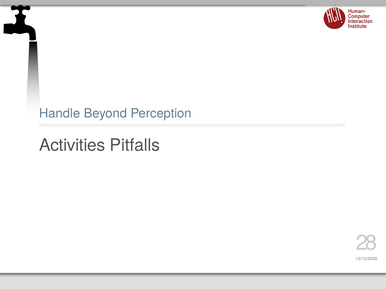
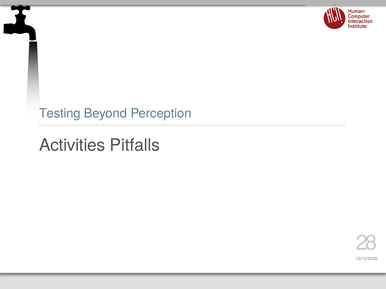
Handle: Handle -> Testing (60, 114)
